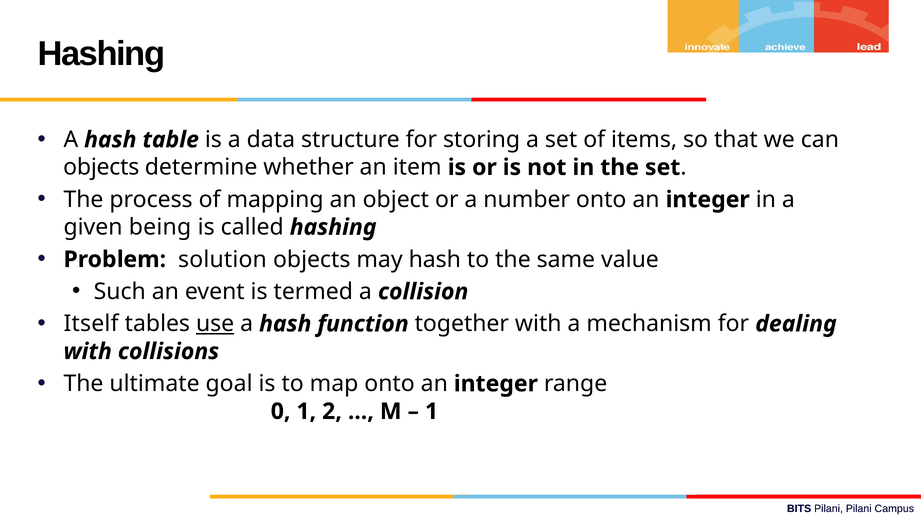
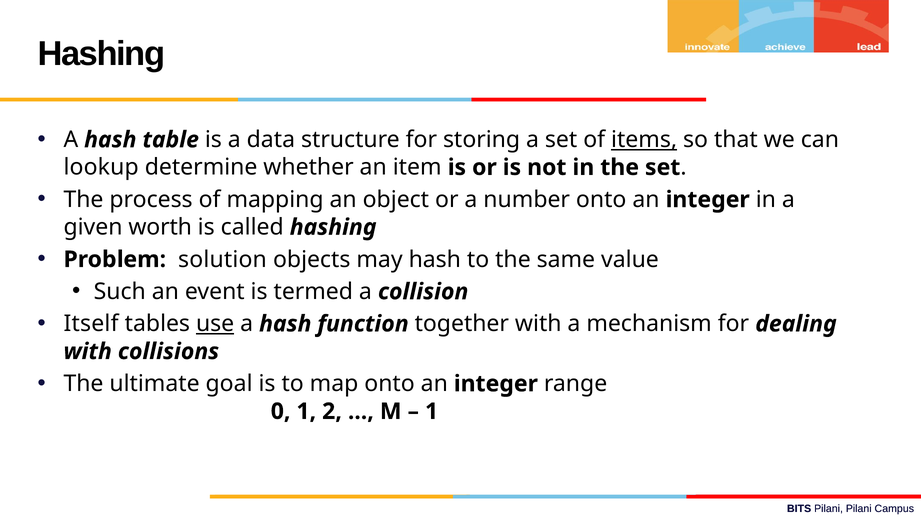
items underline: none -> present (644, 140)
objects: objects -> lookup (101, 167)
being: being -> worth (160, 227)
